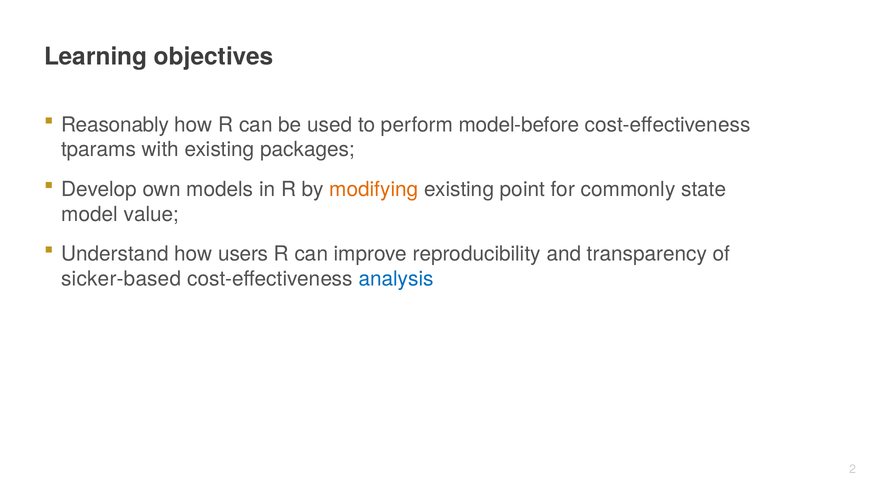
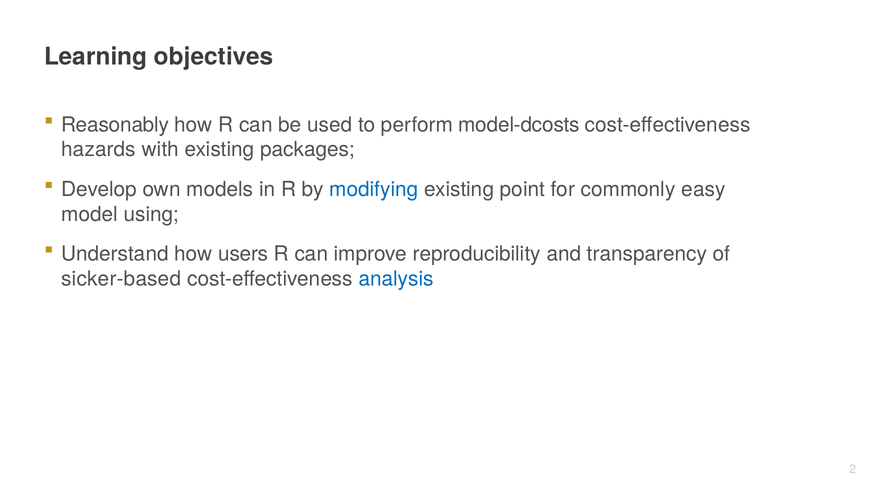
model-before: model-before -> model-dcosts (519, 125)
tparams: tparams -> hazards (99, 150)
modifying colour: orange -> blue (374, 189)
state: state -> easy (704, 189)
value: value -> using (151, 214)
